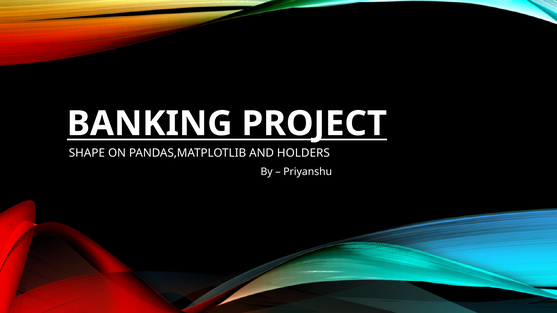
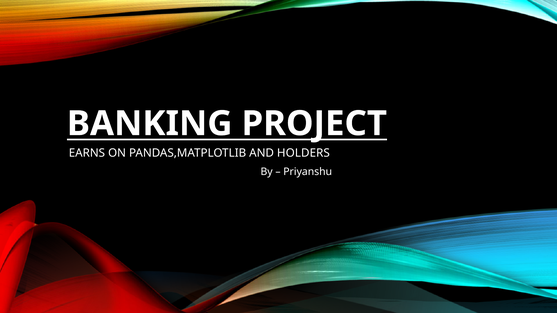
SHAPE: SHAPE -> EARNS (87, 153)
